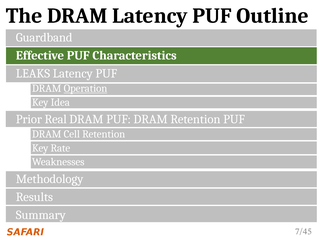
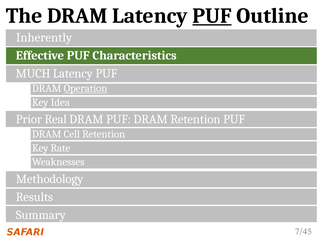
PUF underline: none -> present (212, 16)
Guardband: Guardband -> Inherently (44, 38)
LEAKS: LEAKS -> MUCH (33, 74)
